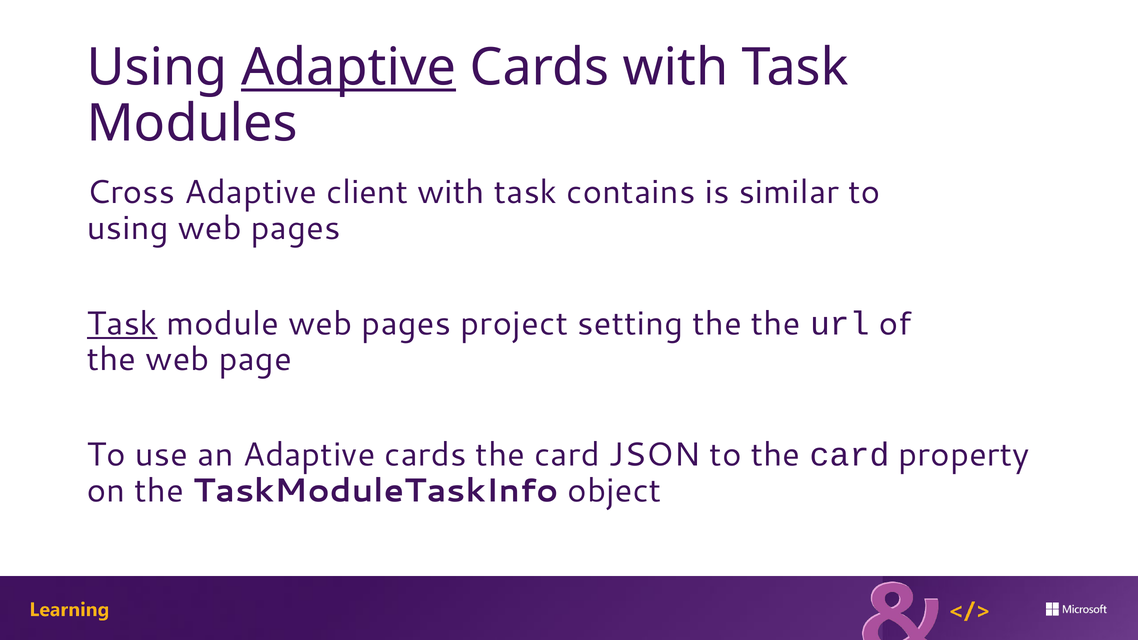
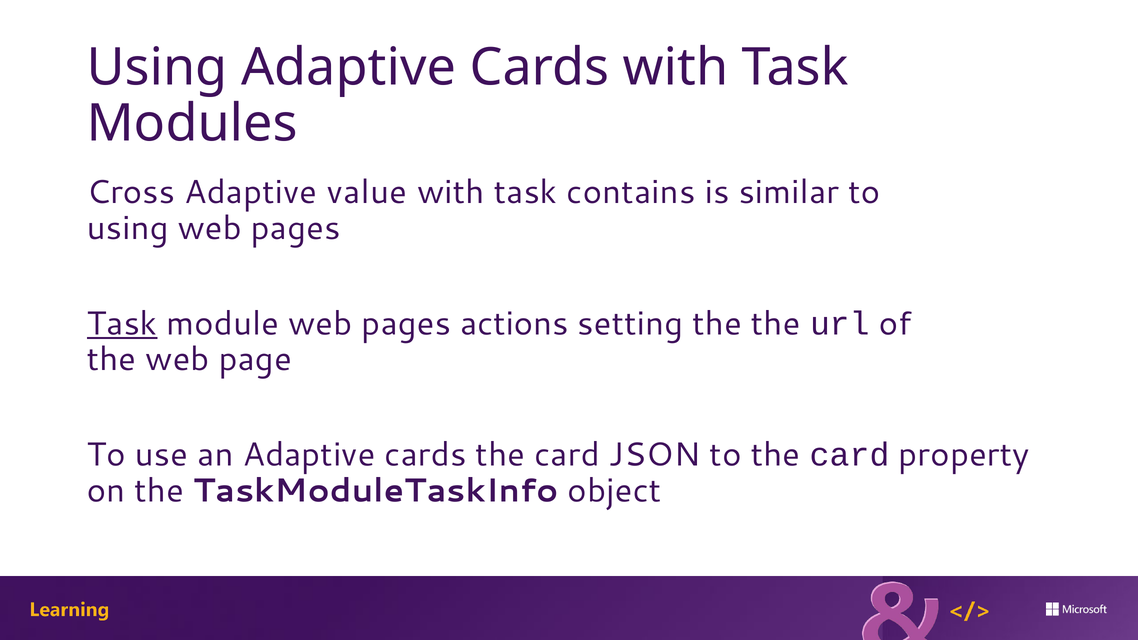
Adaptive underline: present -> none (349, 67)
client: client -> value (367, 192)
project: project -> actions (514, 324)
